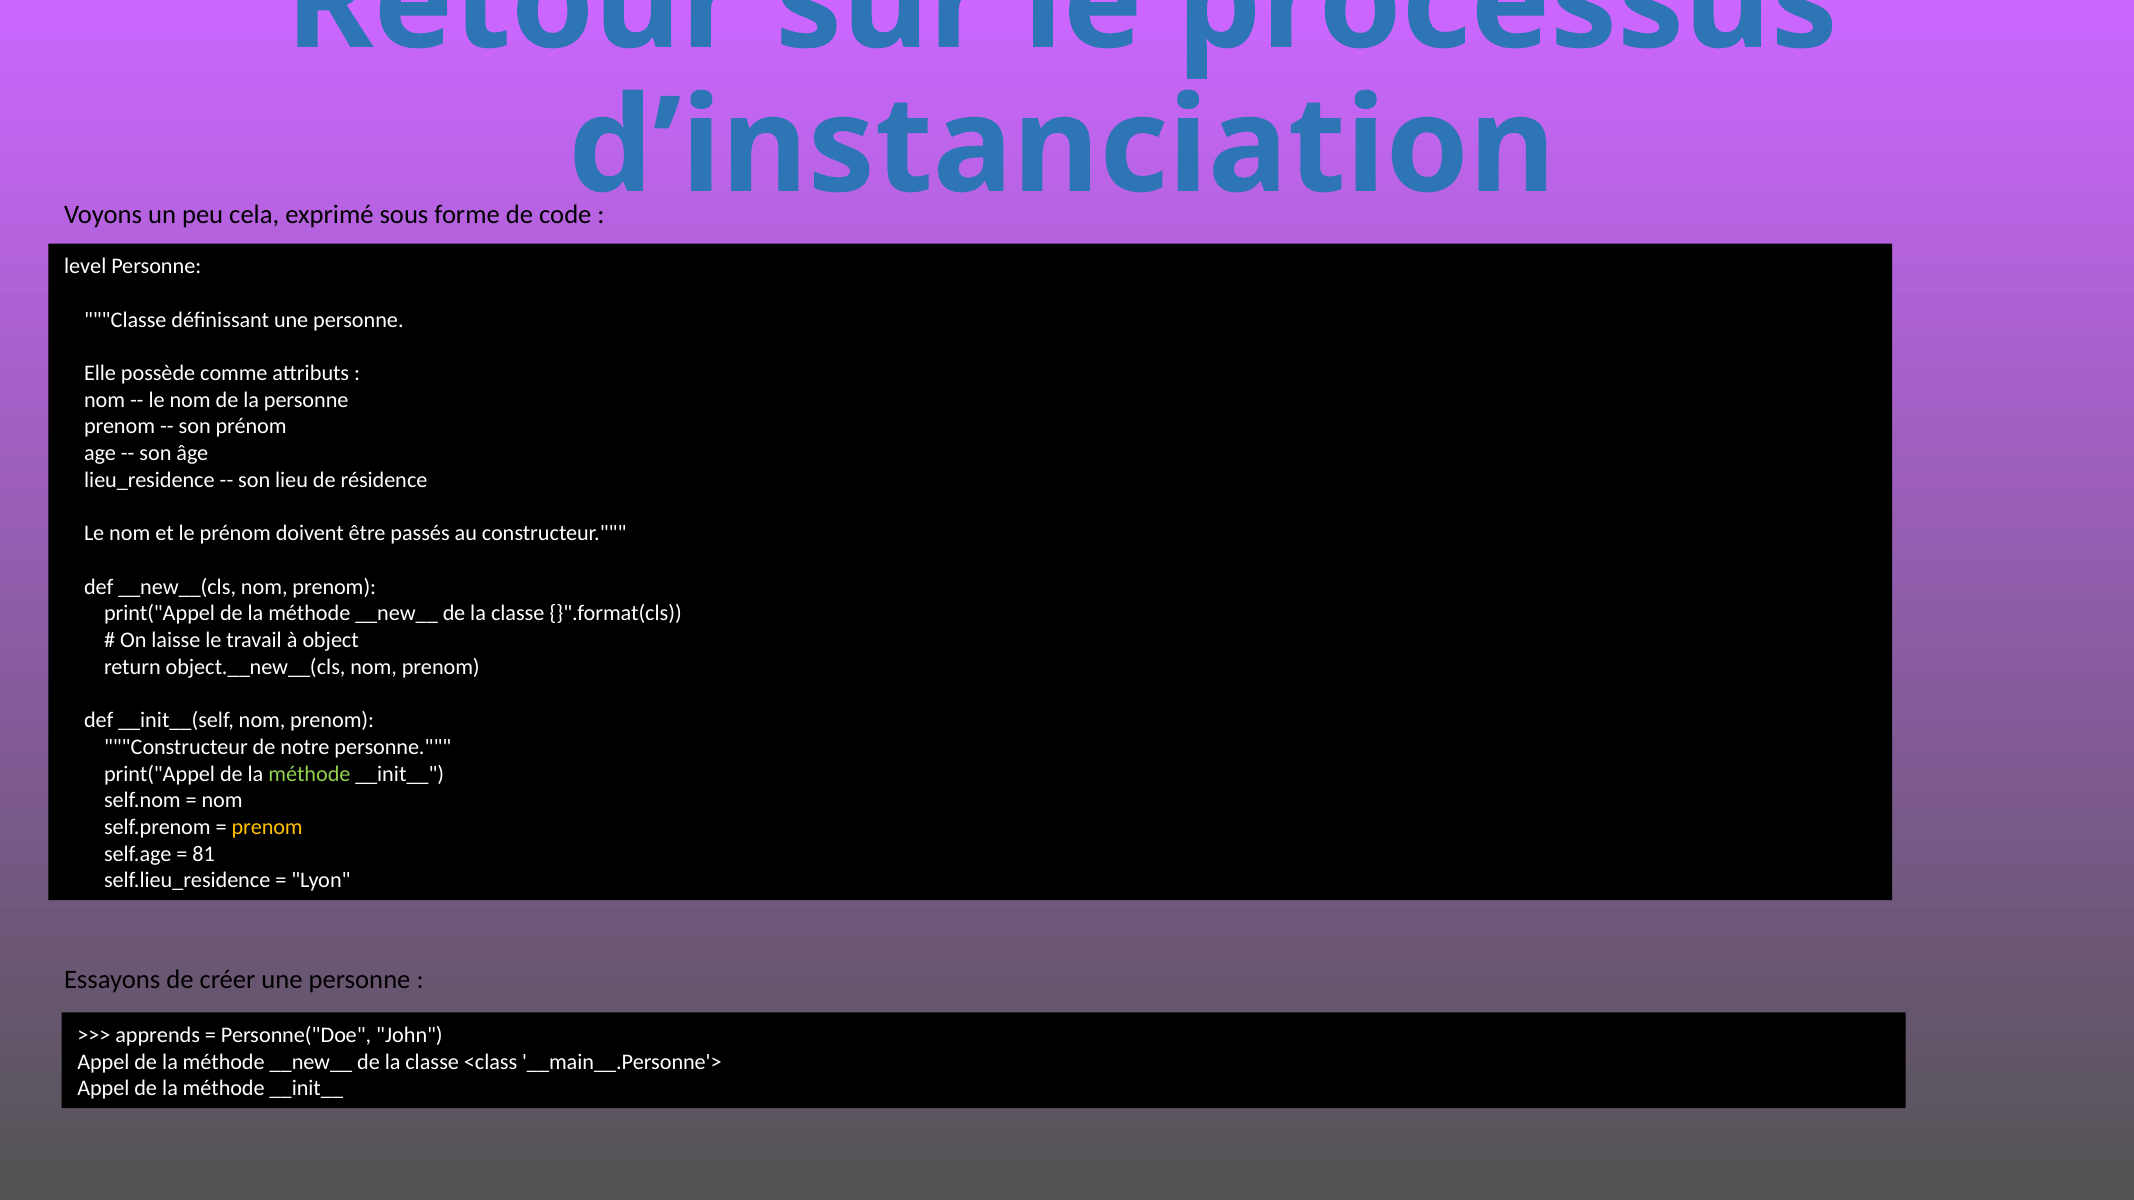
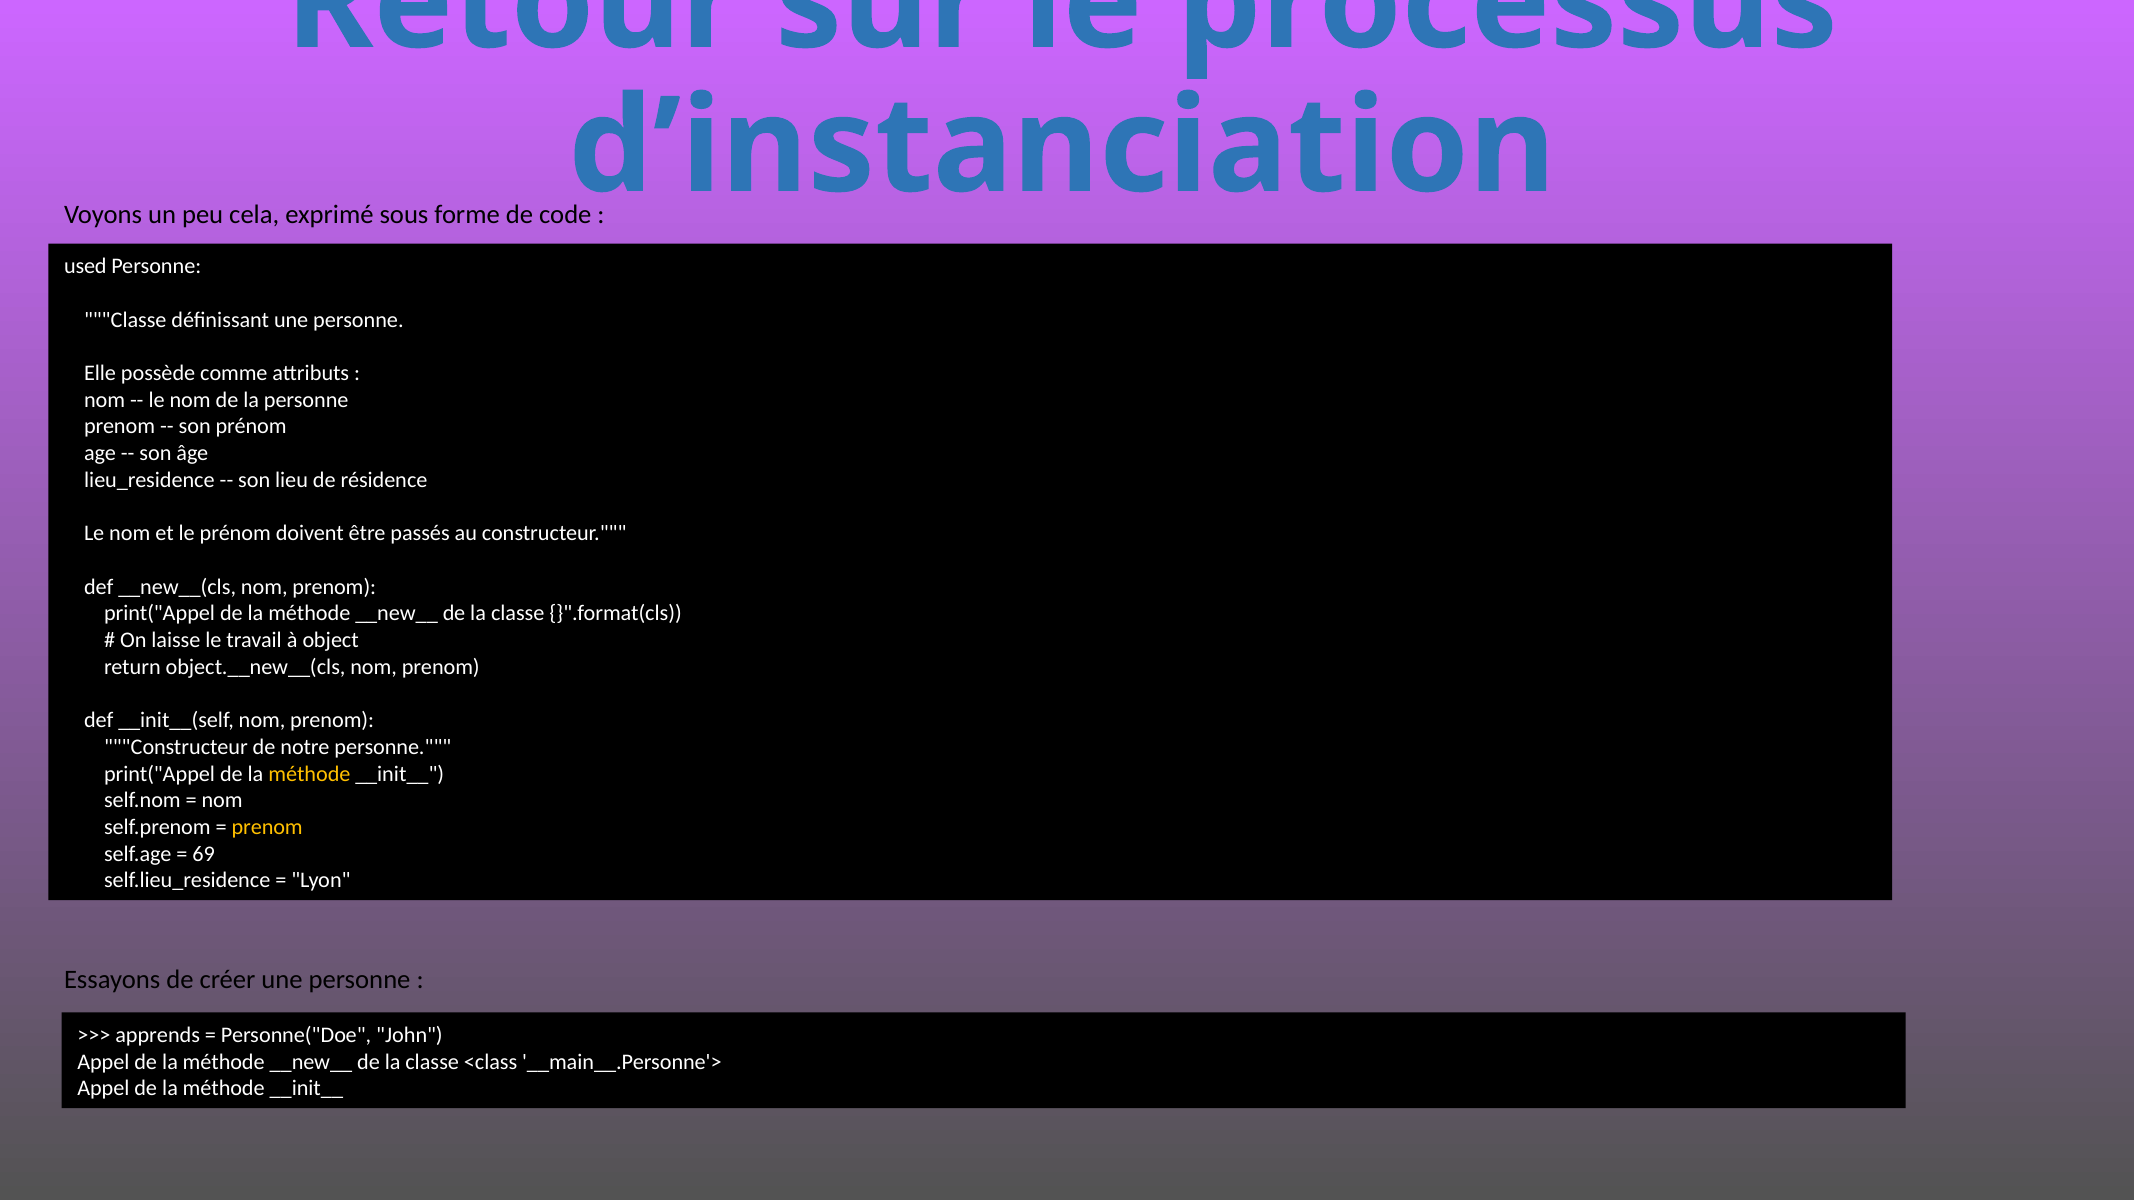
level: level -> used (85, 266)
méthode colour: light green -> yellow (309, 774)
81: 81 -> 69 (204, 854)
